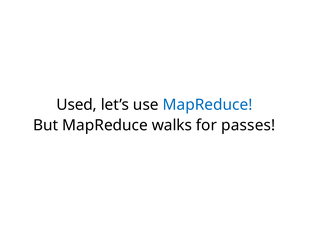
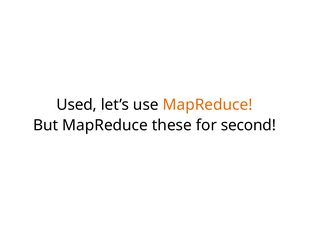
MapReduce colour: blue -> orange (208, 105)
walks: walks -> these (172, 125)
passes: passes -> second (248, 125)
